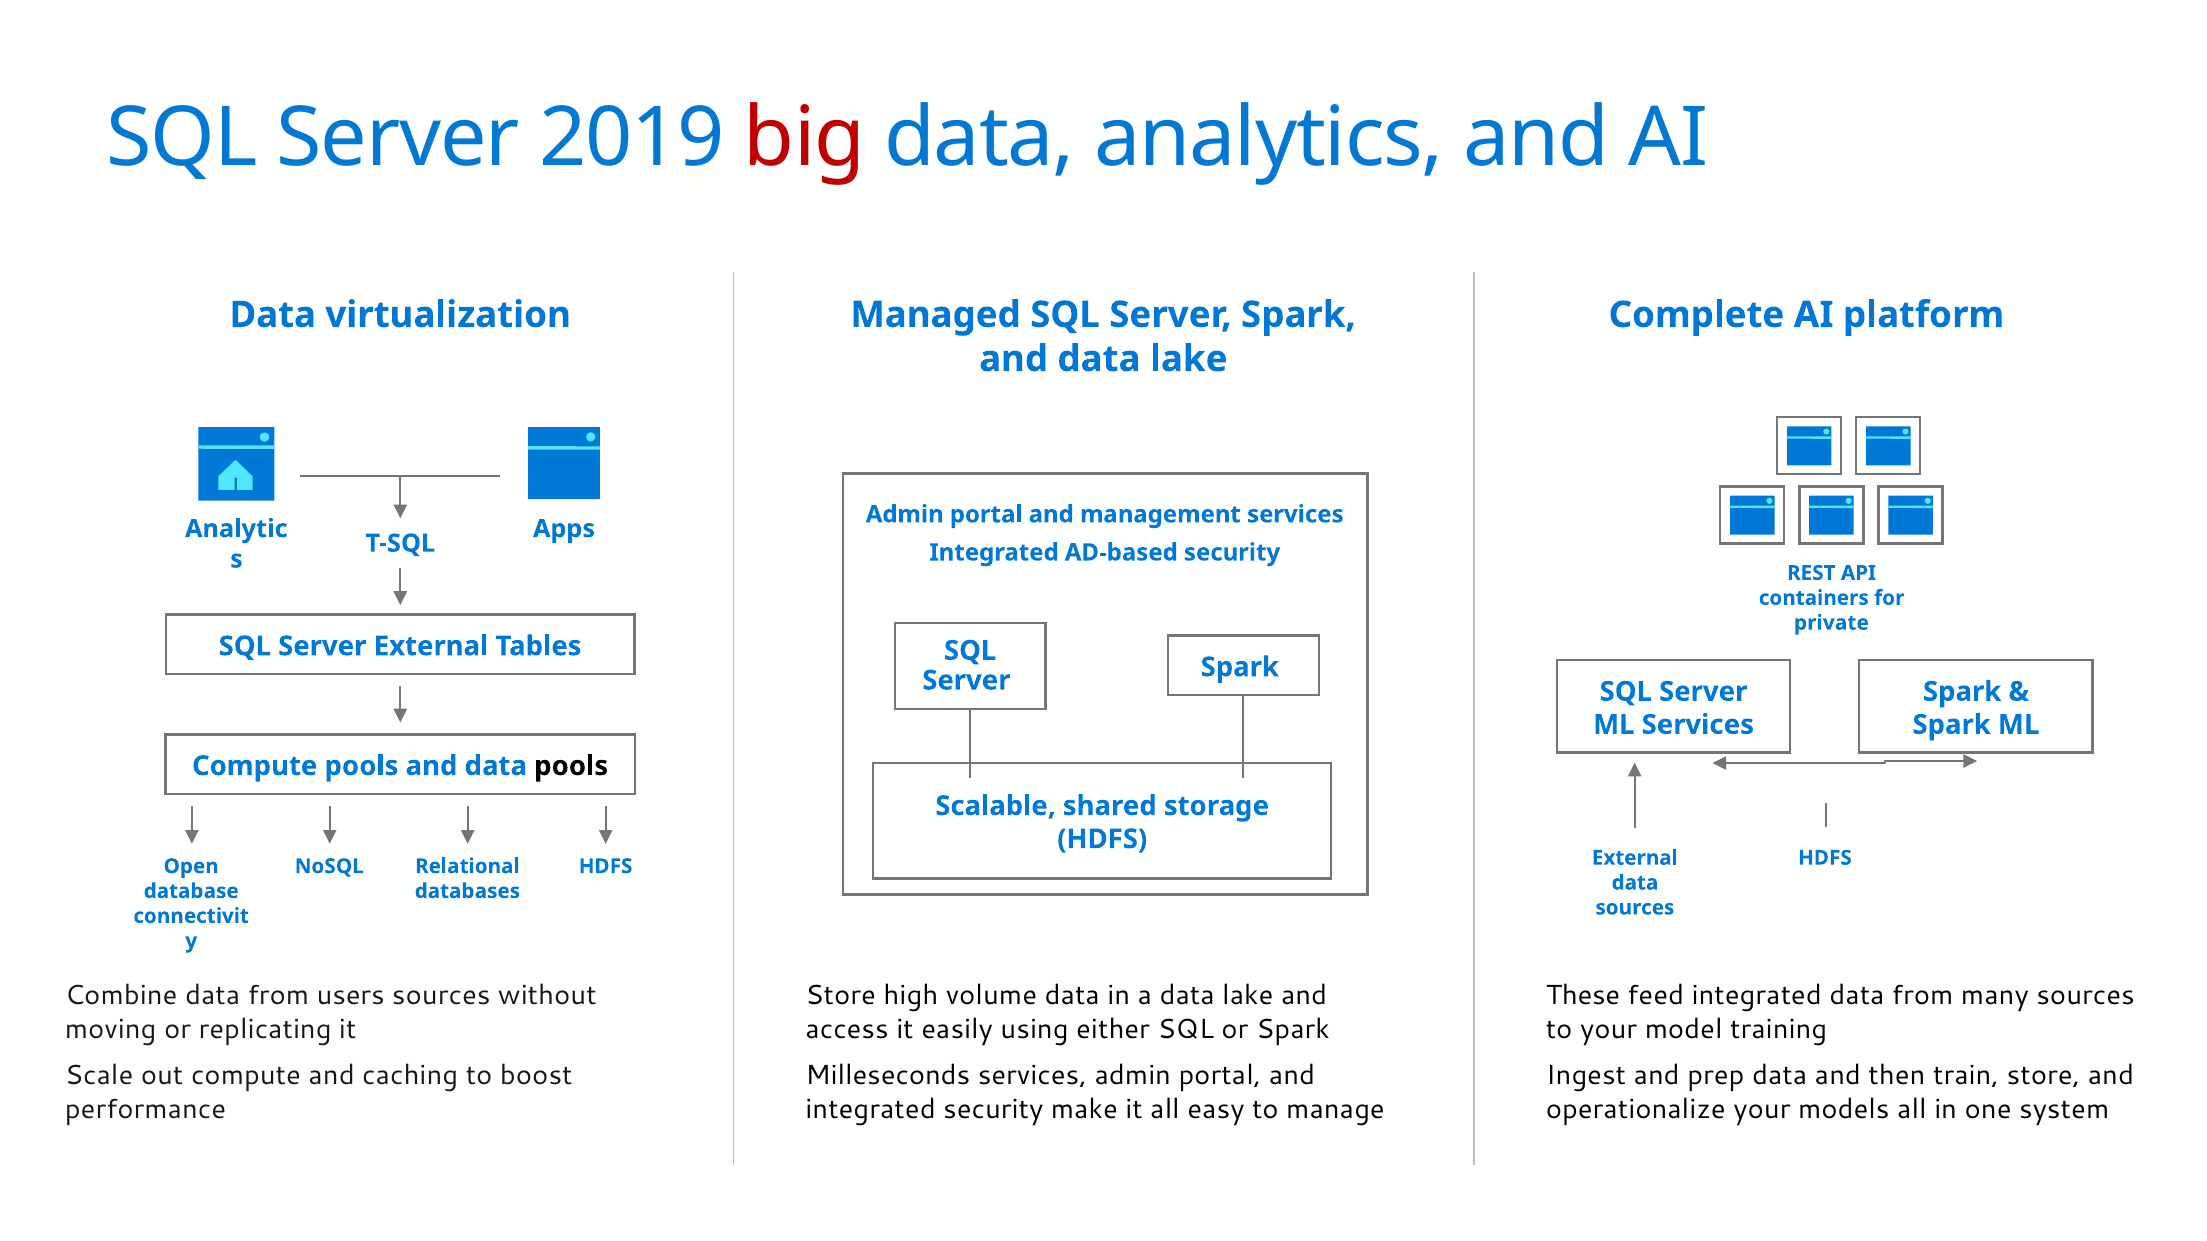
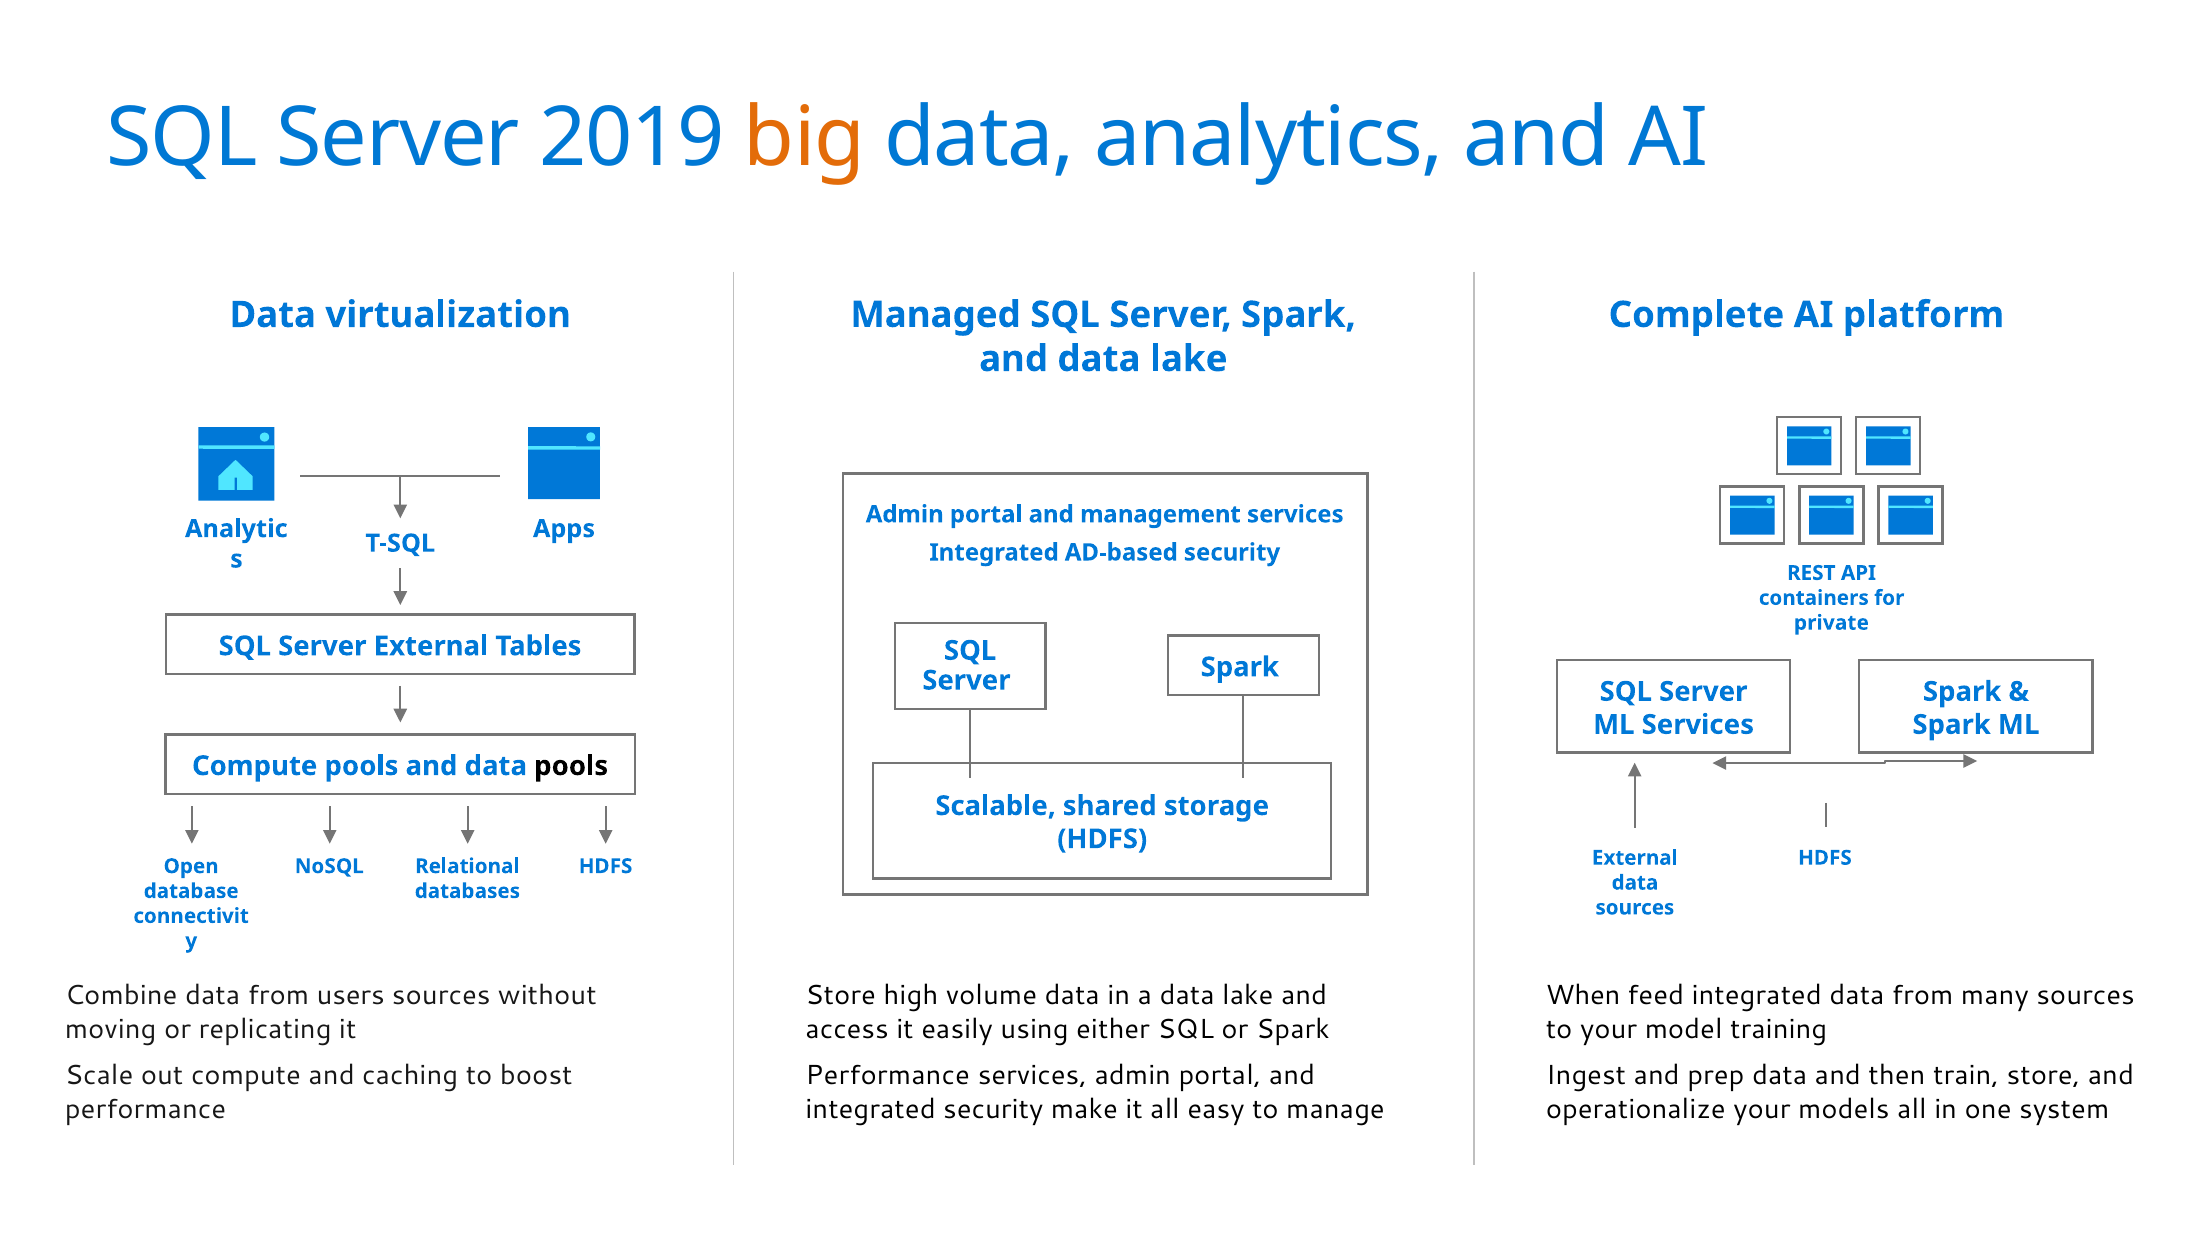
big colour: red -> orange (805, 138)
These: These -> When (1583, 996)
Milleseconds: Milleseconds -> Performance (888, 1076)
